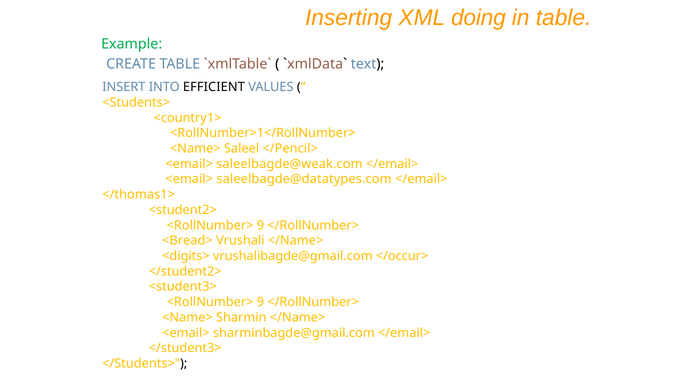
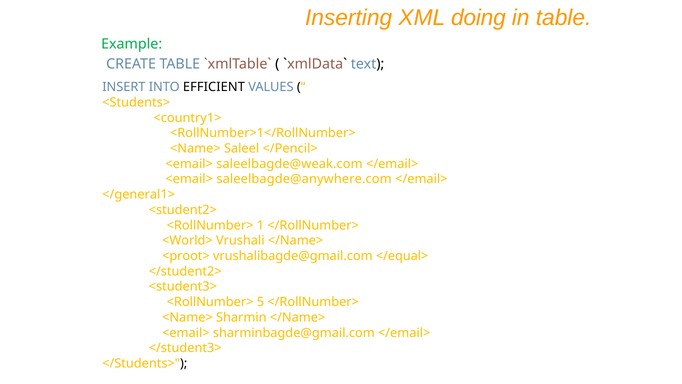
saleelbagde@datatypes.com: saleelbagde@datatypes.com -> saleelbagde@anywhere.com (304, 179)
</thomas1>: </thomas1> -> </general1> (139, 194)
9: 9 -> 1 (260, 225)
<Bread>: <Bread> -> <World> (187, 240)
<digits>: <digits> -> <proot> (186, 256)
</occur>: </occur> -> </equal> (402, 256)
9: 9 -> 5 (260, 302)
